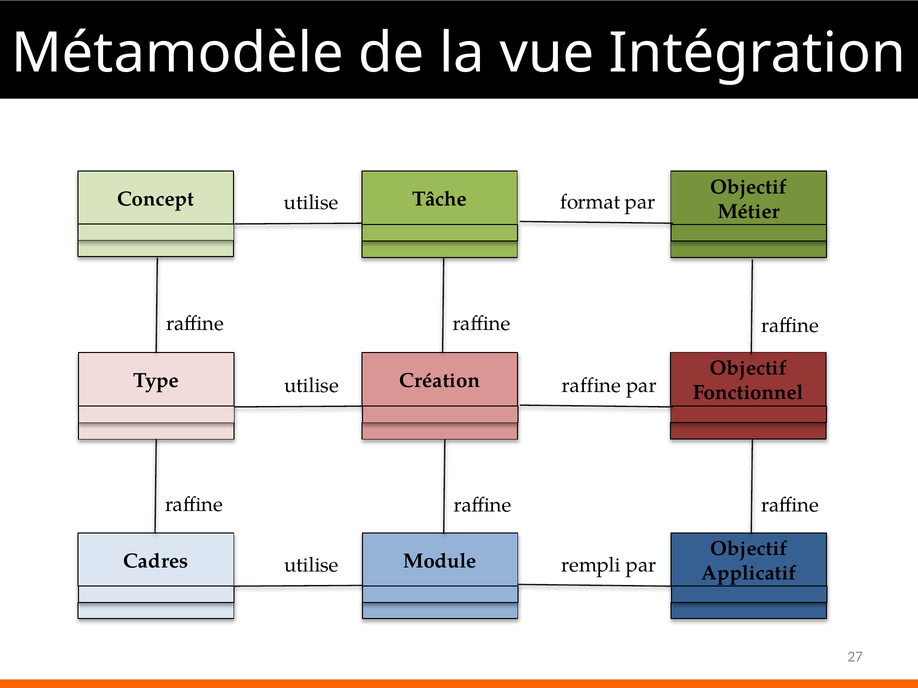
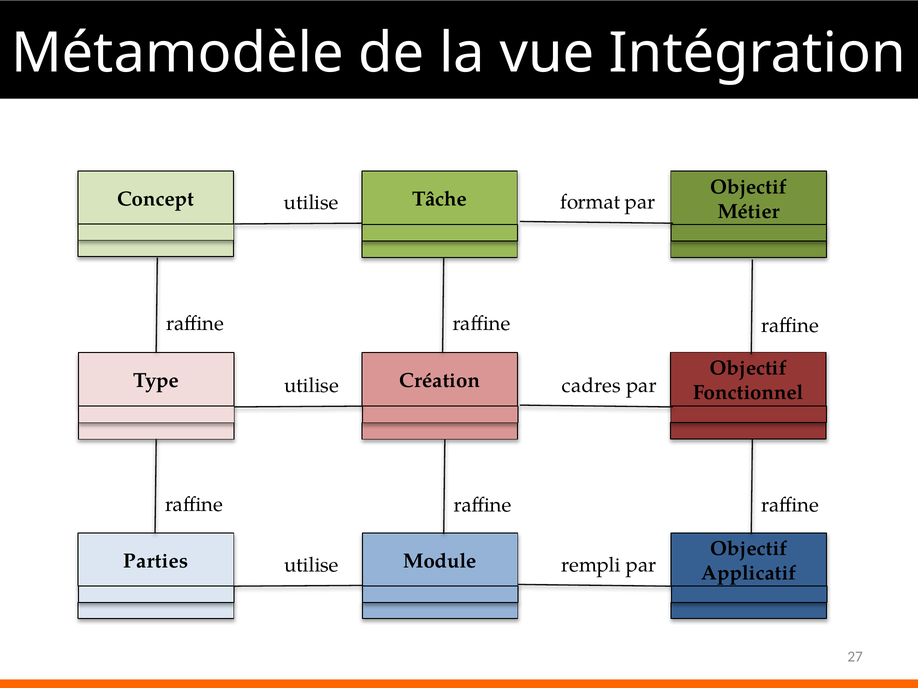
raffine: raffine -> cadres (591, 386)
Cadres: Cadres -> Parties (156, 561)
